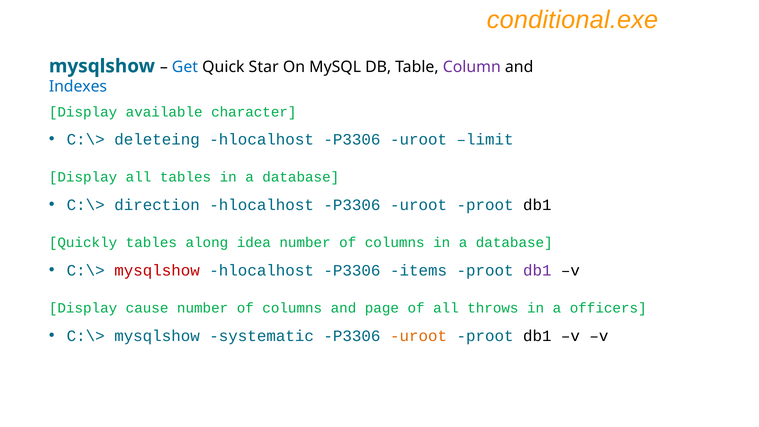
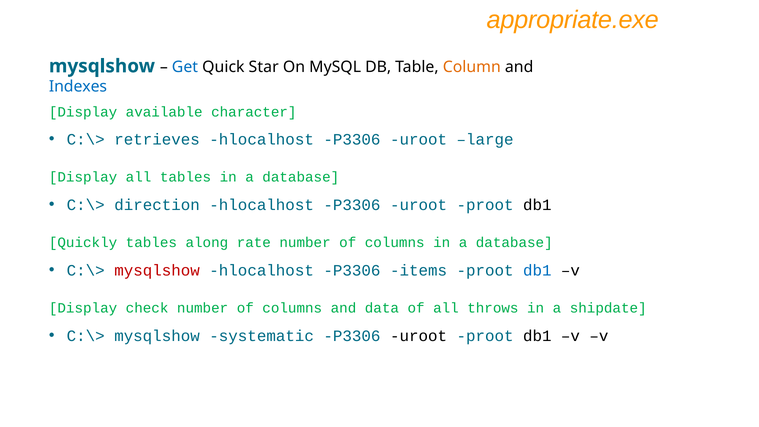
conditional.exe: conditional.exe -> appropriate.exe (573, 20)
Column colour: purple -> orange (472, 67)
deleteing: deleteing -> retrieves (157, 139)
limit: limit -> large (485, 139)
idea: idea -> rate (254, 243)
db1 colour: purple -> blue (537, 270)
cause: cause -> check (147, 308)
page: page -> data (382, 308)
officers: officers -> shipdate (608, 308)
uroot colour: orange -> black (419, 336)
